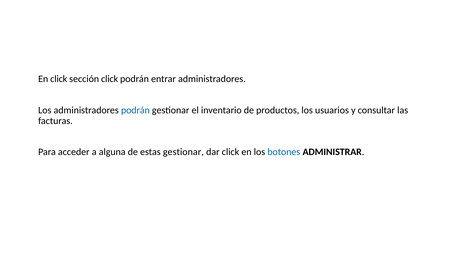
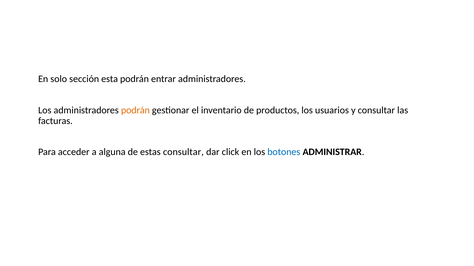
En click: click -> solo (59, 79)
sección click: click -> esta (110, 79)
podrán colour: blue -> orange (135, 110)
estas gestionar: gestionar -> consultar (183, 152)
